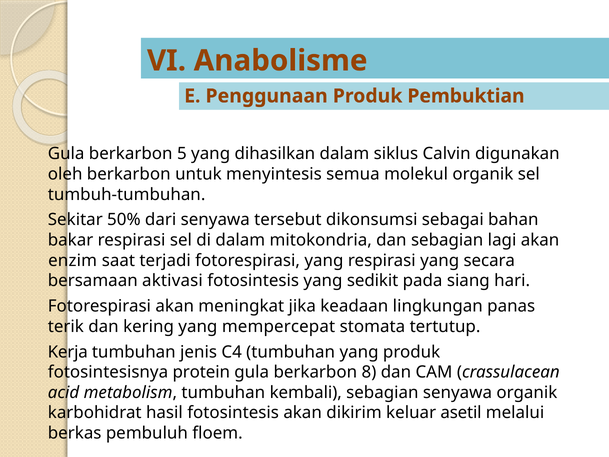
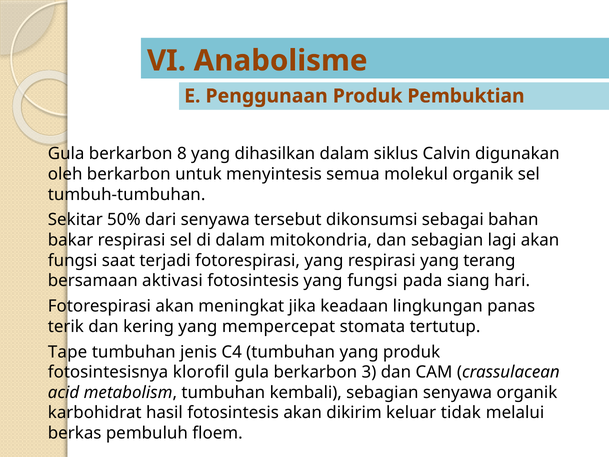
5: 5 -> 8 (182, 154)
enzim: enzim -> fungsi (73, 260)
secara: secara -> terang (489, 260)
yang sedikit: sedikit -> fungsi (372, 281)
Kerja: Kerja -> Tape (68, 352)
protein: protein -> klorofil (201, 372)
8: 8 -> 3 (369, 372)
asetil: asetil -> tidak (461, 413)
